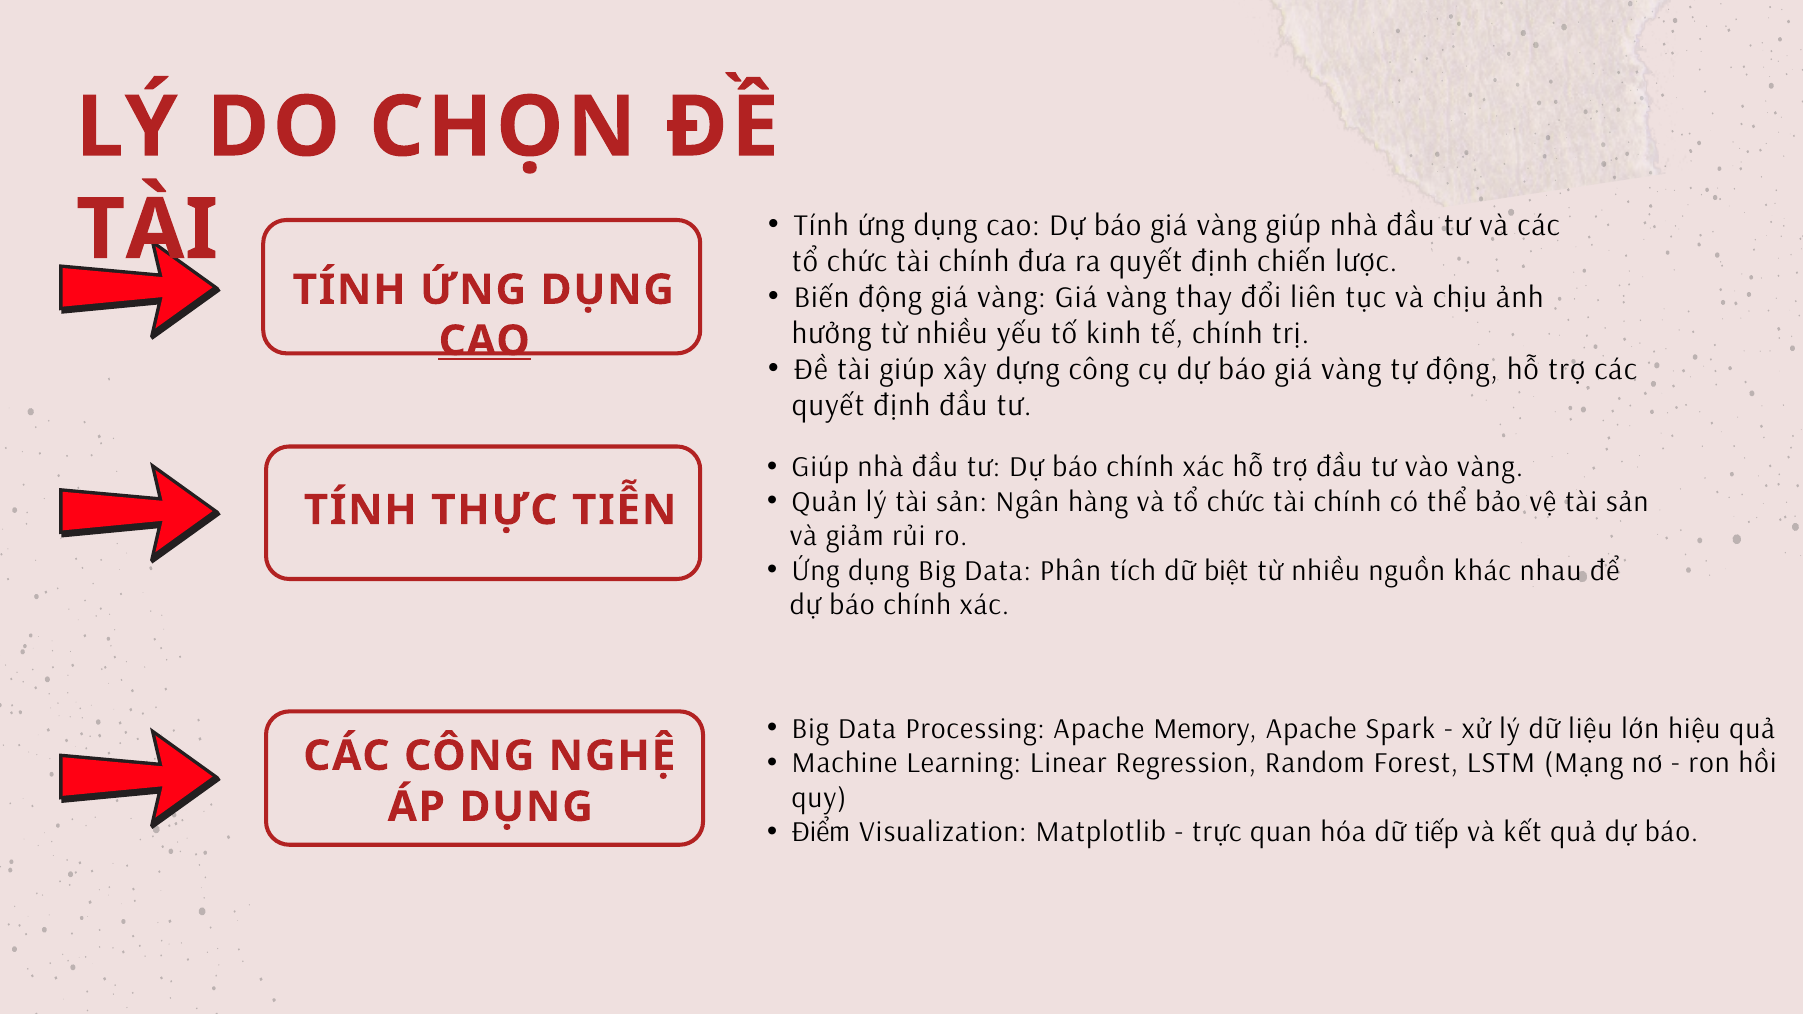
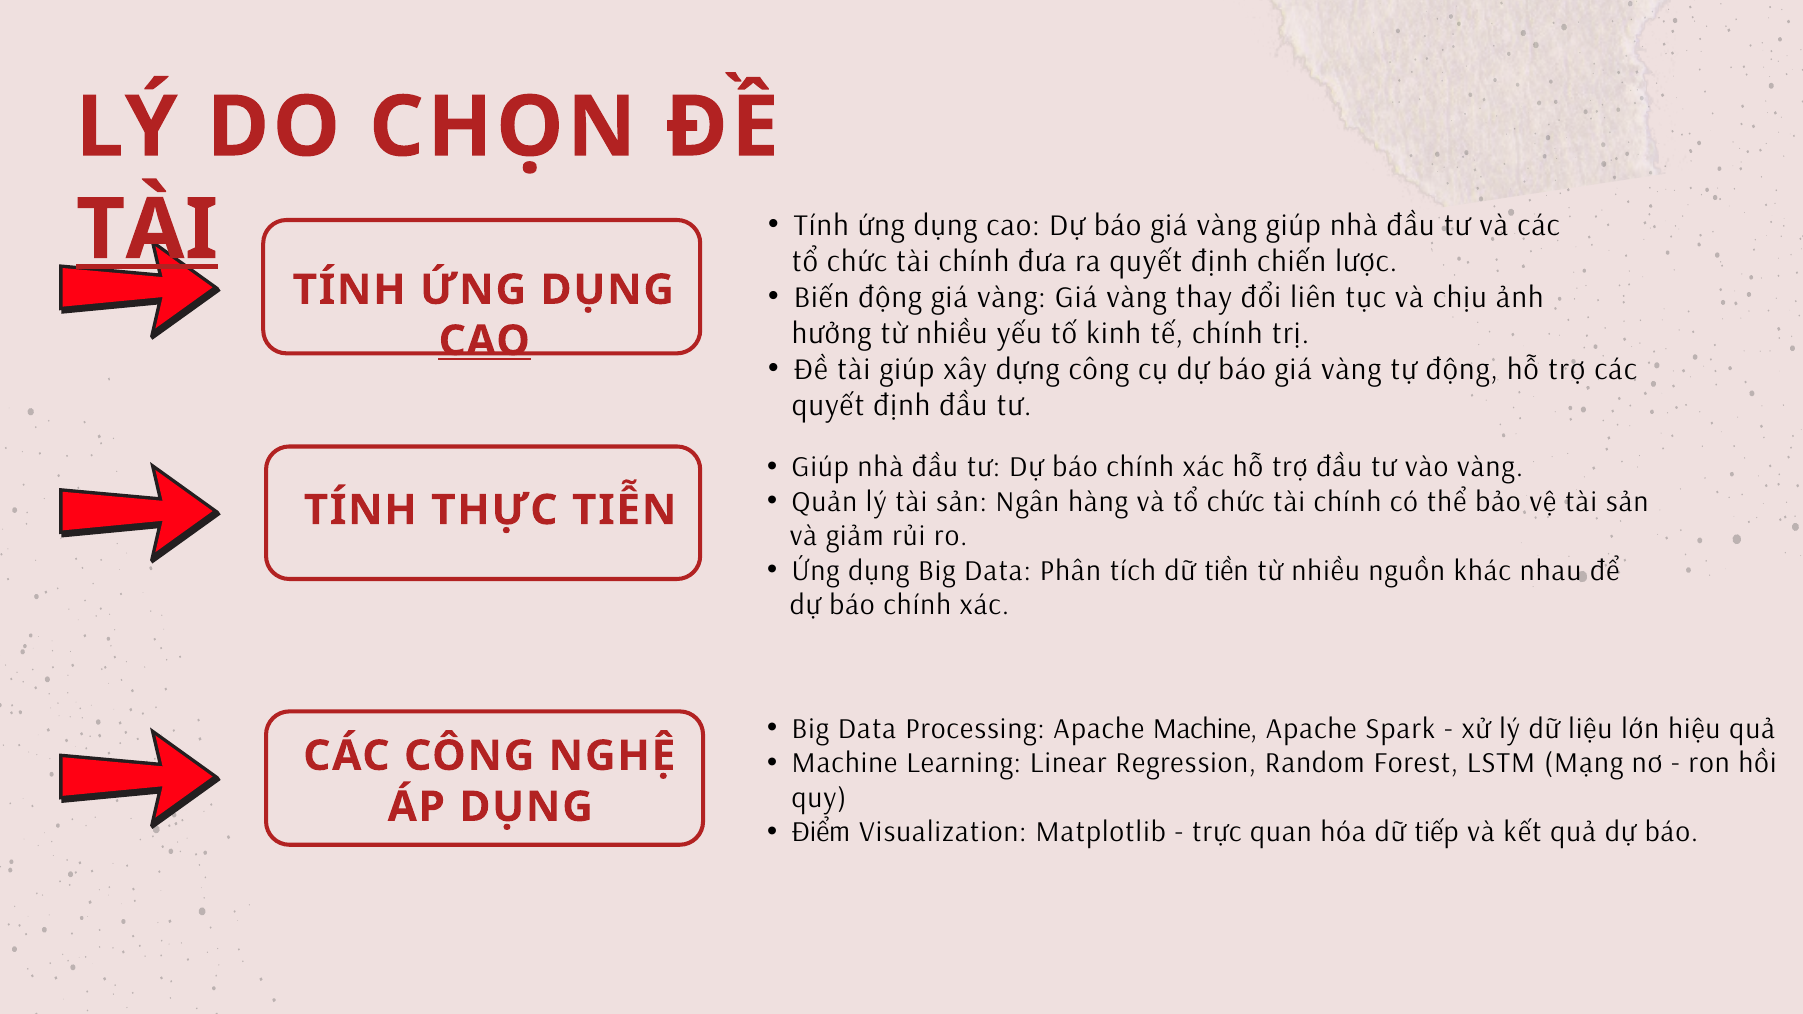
TÀI underline: none -> present (147, 230)
biệt: biệt -> tiền (1226, 571)
Apache Memory: Memory -> Machine (1205, 729)
